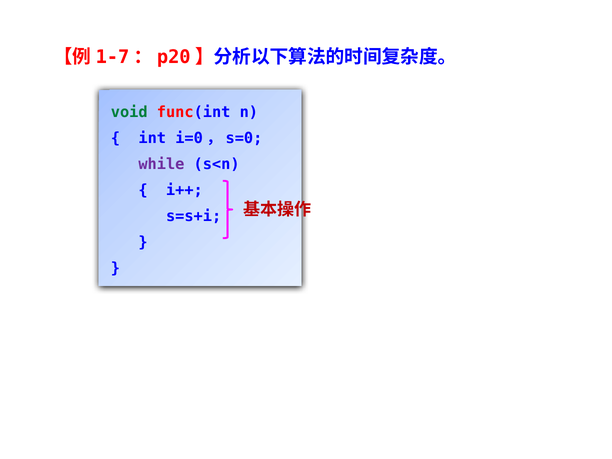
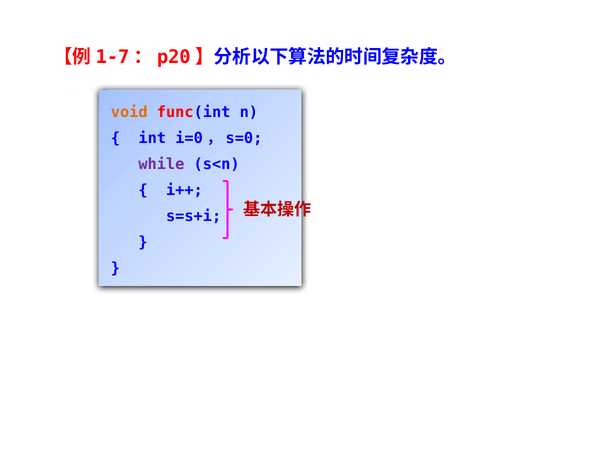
void colour: green -> orange (129, 112)
